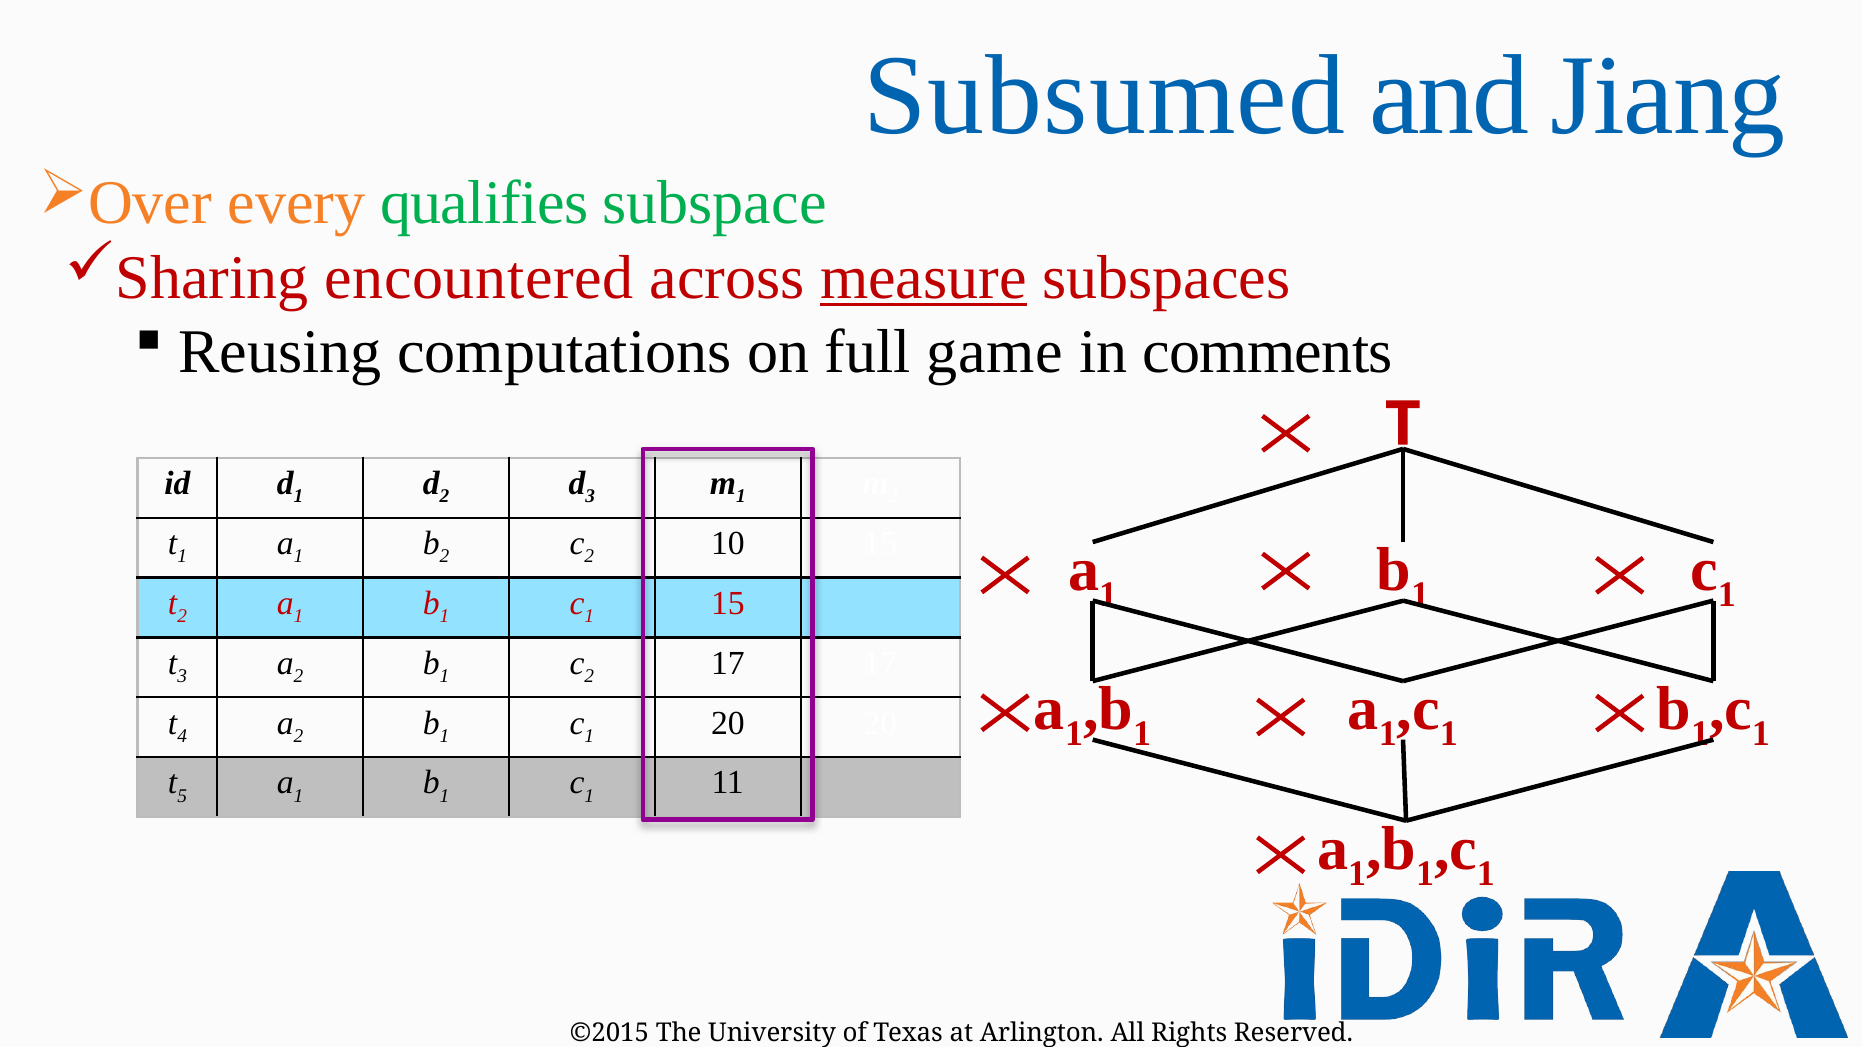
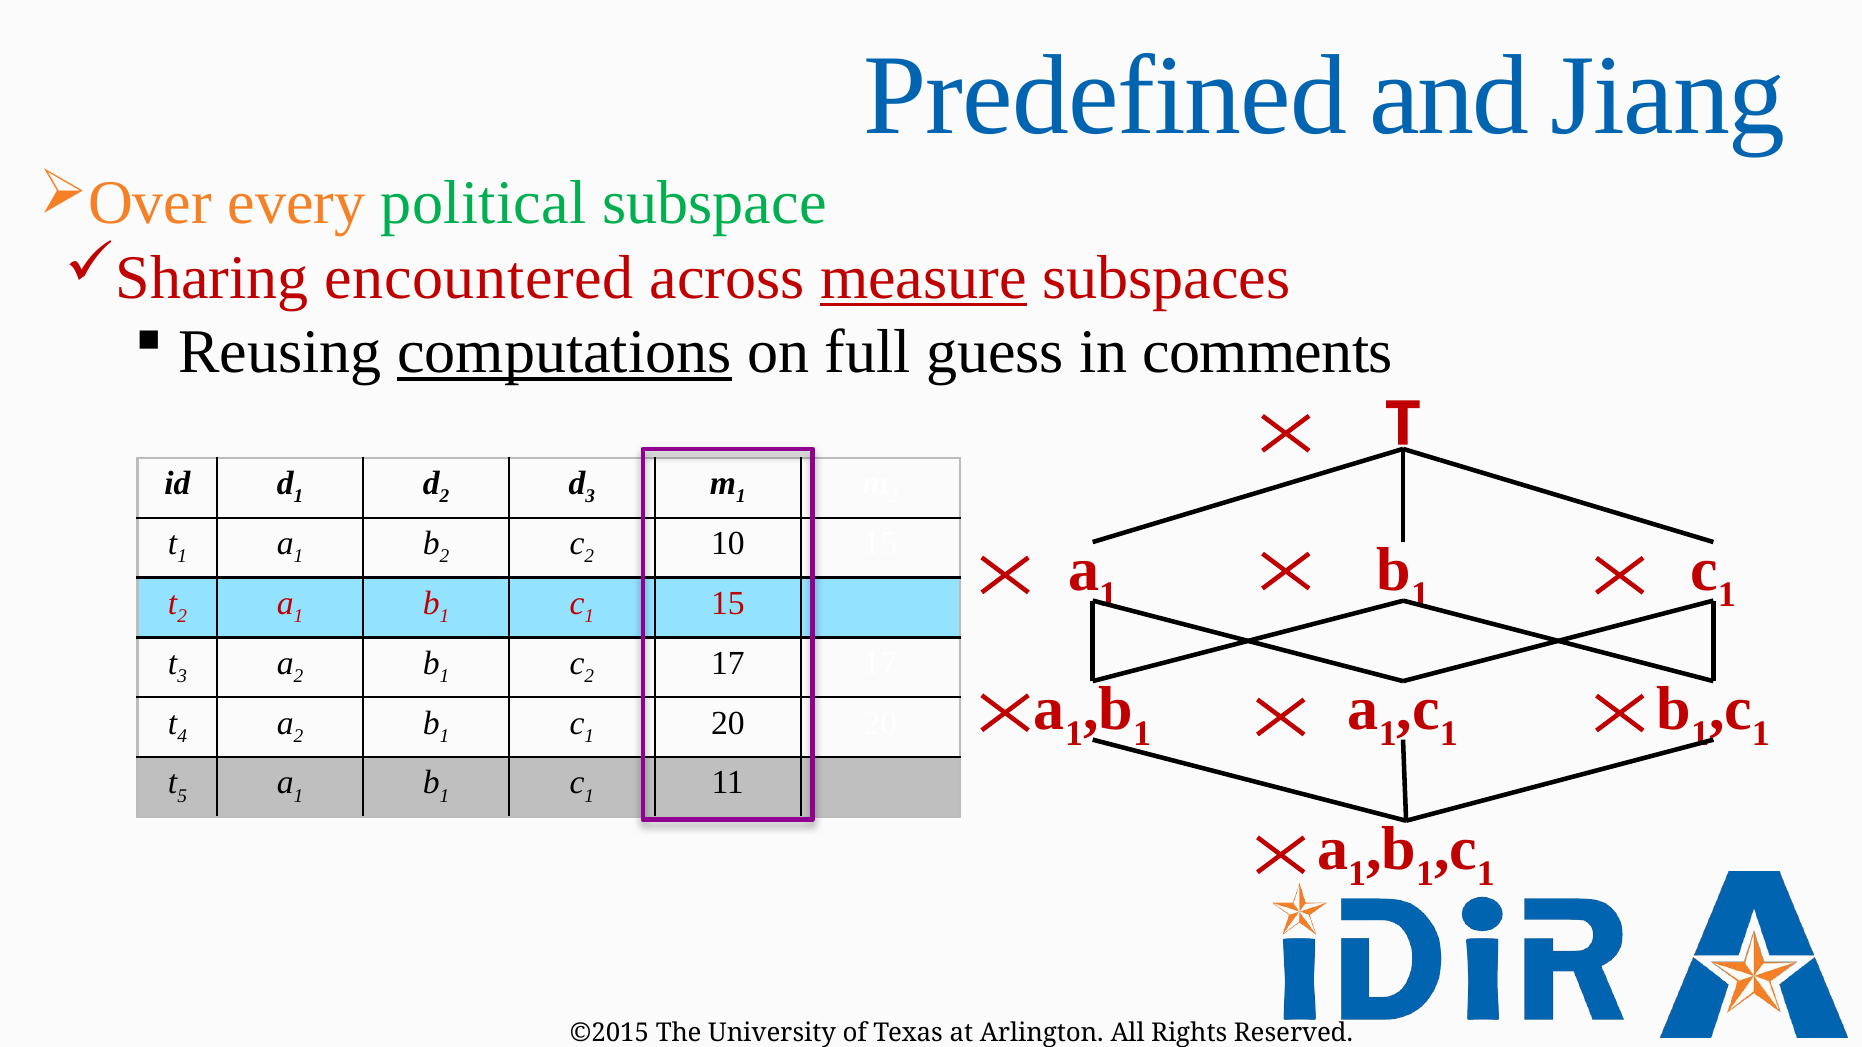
Subsumed: Subsumed -> Predefined (1105, 96)
qualifies: qualifies -> political (484, 203)
computations underline: none -> present (564, 352)
game: game -> guess (995, 352)
